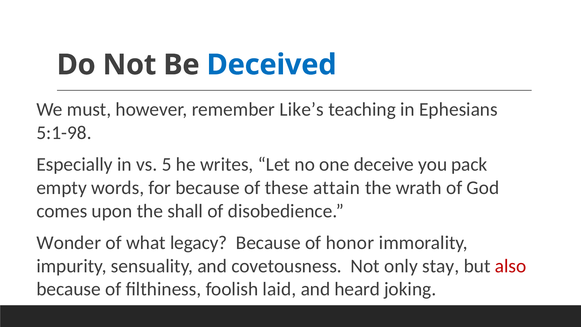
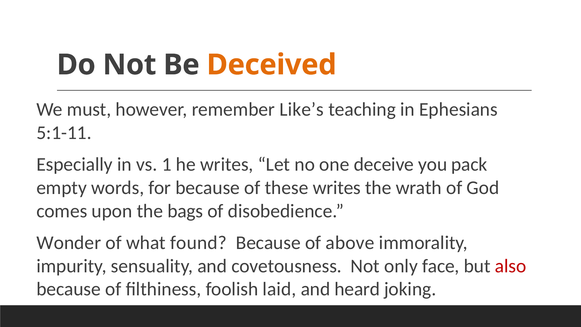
Deceived colour: blue -> orange (272, 65)
5:1-98: 5:1-98 -> 5:1-11 (64, 133)
5: 5 -> 1 (167, 164)
these attain: attain -> writes (337, 188)
shall: shall -> bags (185, 211)
legacy: legacy -> found (198, 243)
honor: honor -> above (350, 243)
stay: stay -> face (441, 266)
